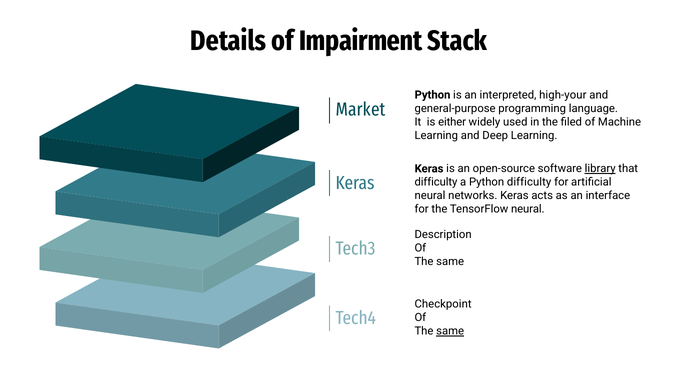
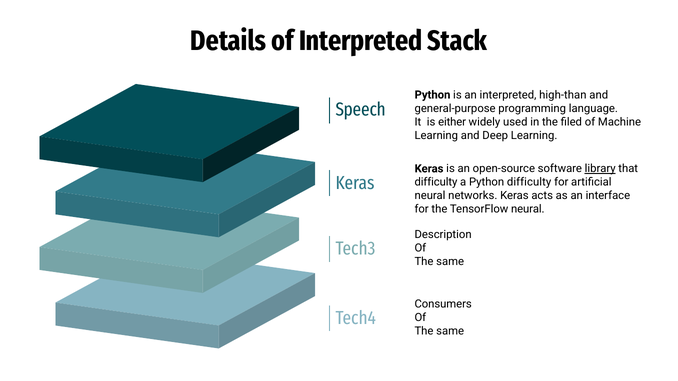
of Impairment: Impairment -> Interpreted (361, 41)
high-your: high-your -> high-than (563, 95)
Market: Market -> Speech (361, 110)
Checkpoint: Checkpoint -> Consumers (443, 304)
same underline: present -> none (450, 331)
